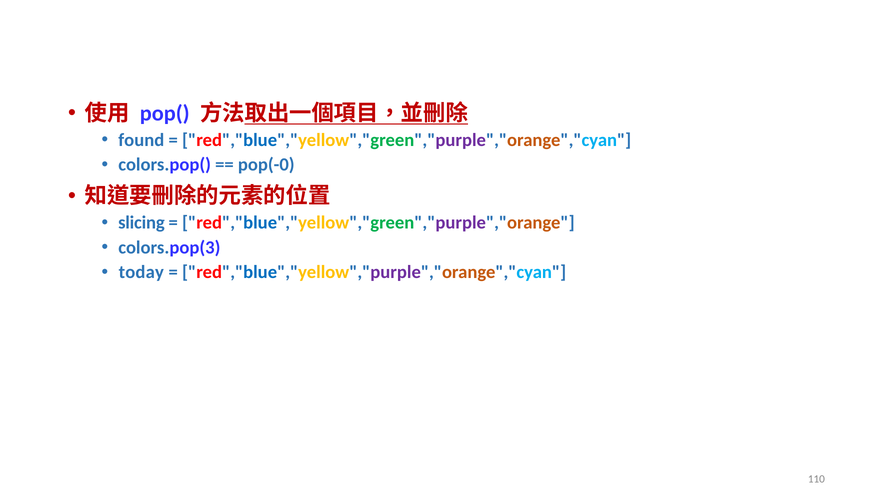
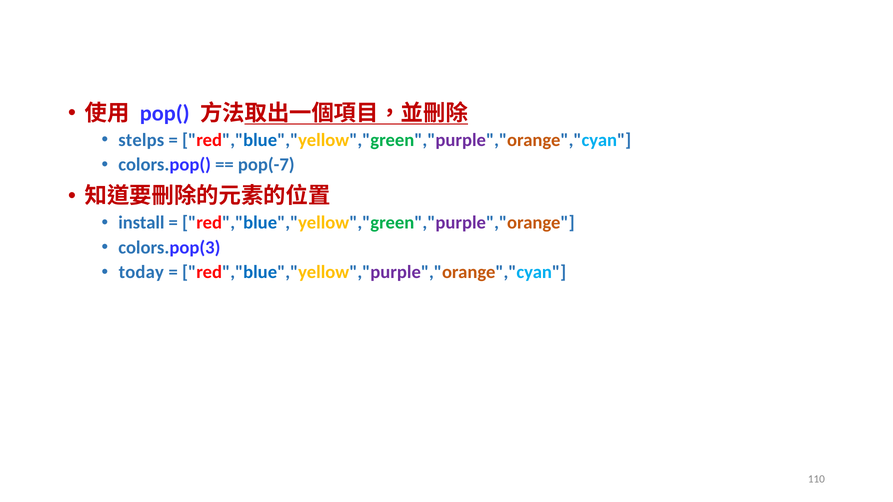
found: found -> stelps (141, 140)
pop(-0: pop(-0 -> pop(-7 (266, 165)
slicing: slicing -> install (141, 223)
